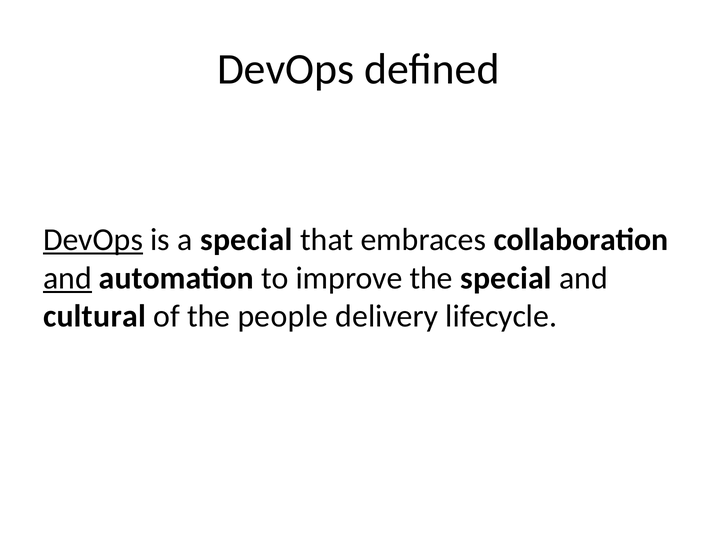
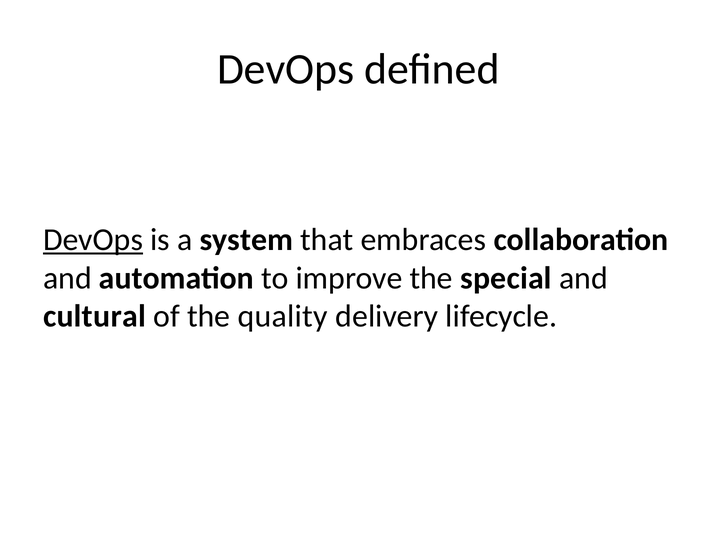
a special: special -> system (246, 240)
and underline: present -> none (67, 278)
people: people -> quality (283, 316)
